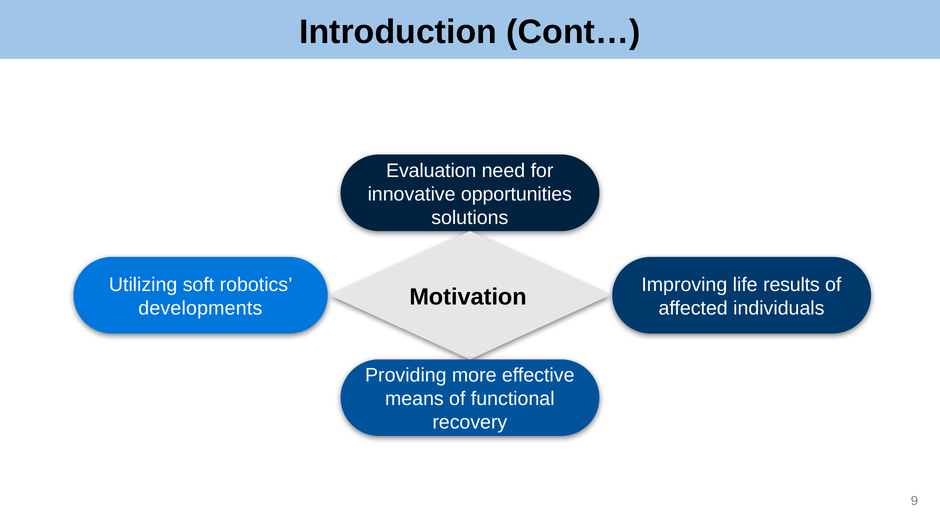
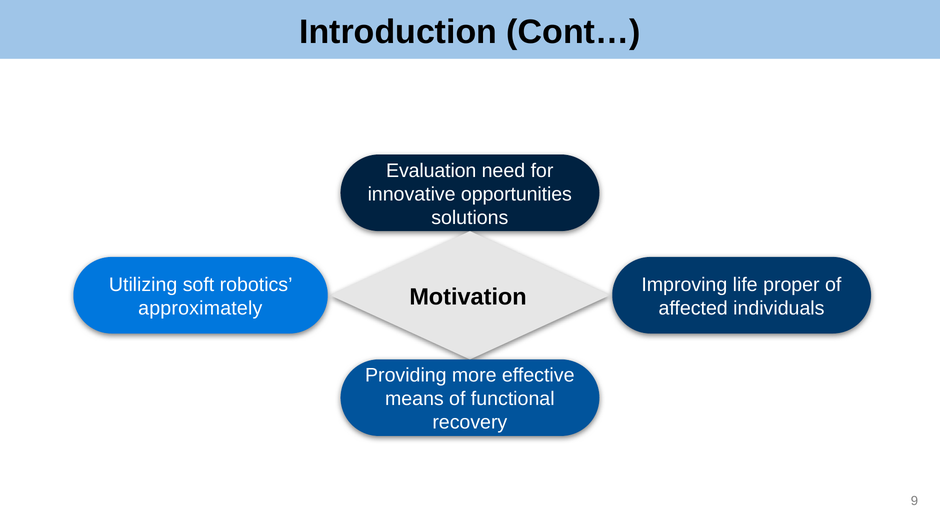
results: results -> proper (791, 285)
developments: developments -> approximately (200, 308)
